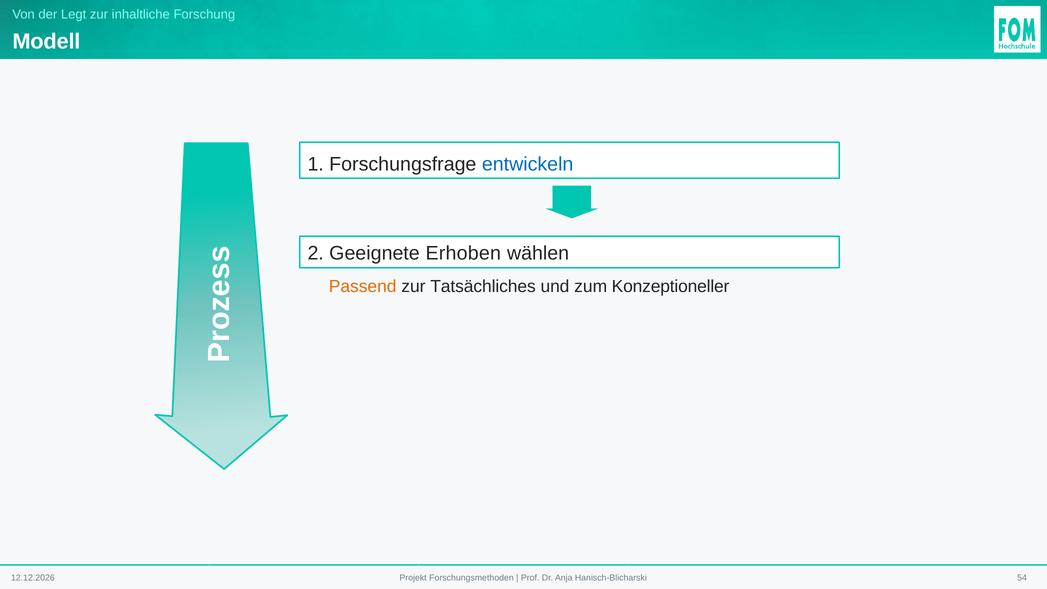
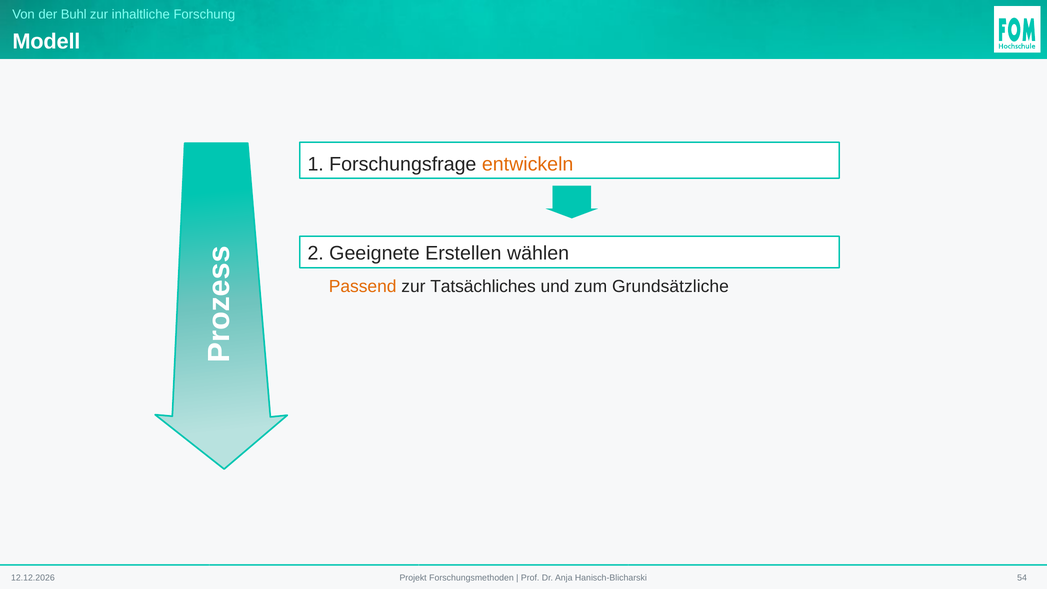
Legt: Legt -> Buhl (74, 14)
entwickeln colour: blue -> orange (528, 164)
Erhoben: Erhoben -> Erstellen (463, 253)
Konzeptioneller: Konzeptioneller -> Grundsätzliche (670, 286)
